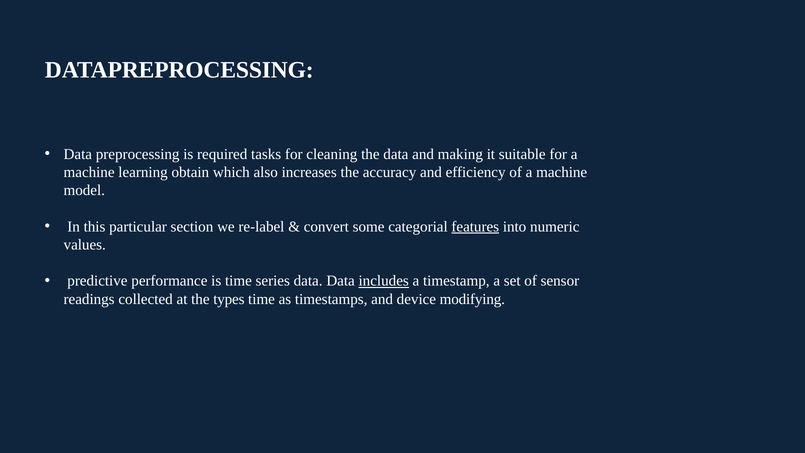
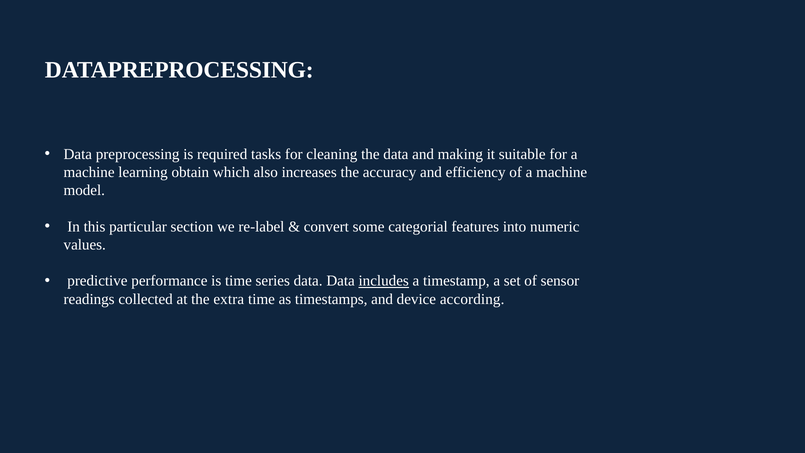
features underline: present -> none (475, 227)
types: types -> extra (229, 299)
modifying: modifying -> according (472, 299)
